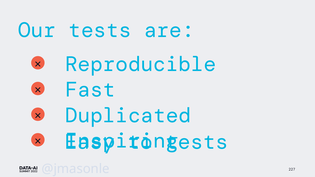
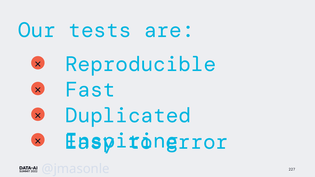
tests: tests -> error (197, 142)
